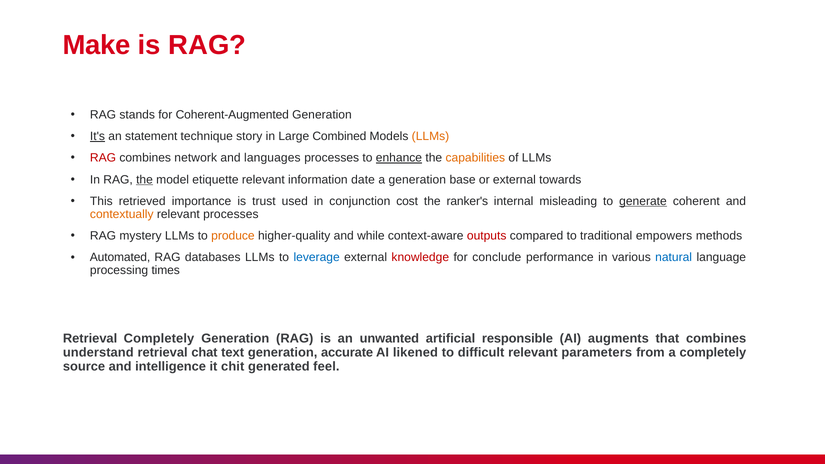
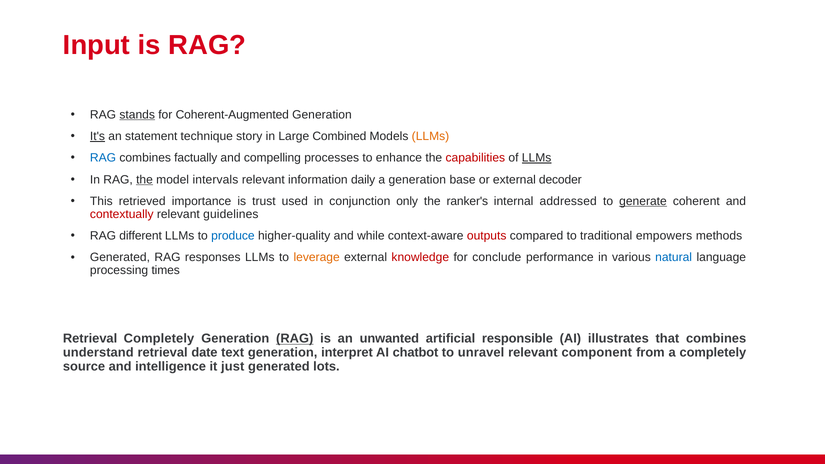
Make: Make -> Input (96, 45)
stands underline: none -> present (137, 115)
RAG colour: red -> blue (103, 158)
network: network -> factually (196, 158)
languages: languages -> compelling (272, 158)
enhance underline: present -> none (399, 158)
capabilities colour: orange -> red (475, 158)
LLMs underline: none -> present (537, 158)
etiquette: etiquette -> intervals (215, 180)
date: date -> daily (363, 180)
towards: towards -> decoder (560, 180)
cost: cost -> only (407, 201)
misleading: misleading -> addressed (568, 201)
contextually colour: orange -> red (122, 214)
relevant processes: processes -> guidelines (231, 214)
mystery: mystery -> different (141, 236)
produce colour: orange -> blue (233, 236)
Automated: Automated -> Generated (120, 258)
databases: databases -> responses (213, 258)
leverage colour: blue -> orange (317, 258)
RAG underline: none -> present (295, 339)
augments: augments -> illustrates (618, 339)
chat: chat -> date (204, 353)
accurate: accurate -> interpret (347, 353)
likened: likened -> chatbot (416, 353)
difficult: difficult -> unravel (481, 353)
parameters: parameters -> component (597, 353)
chit: chit -> just (233, 367)
feel: feel -> lots (326, 367)
